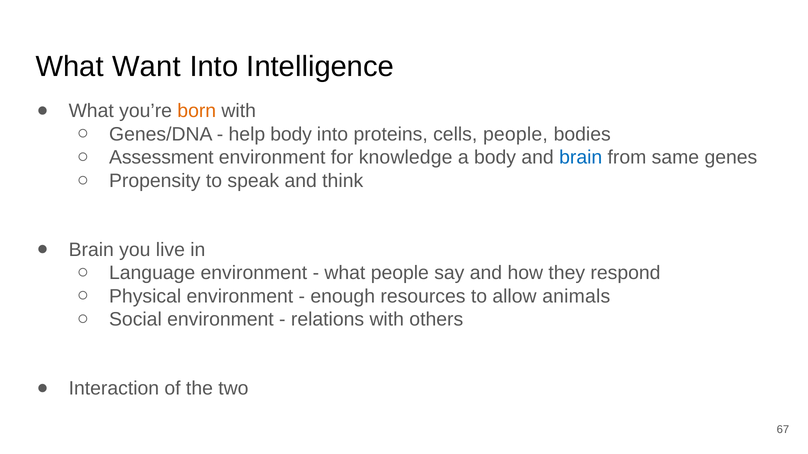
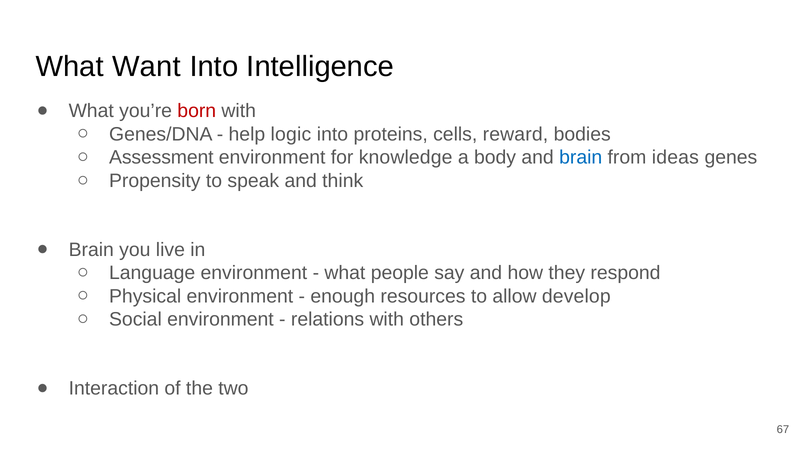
born colour: orange -> red (197, 111)
help body: body -> logic (291, 134)
cells people: people -> reward (515, 134)
same: same -> ideas (675, 158)
animals: animals -> develop (576, 296)
